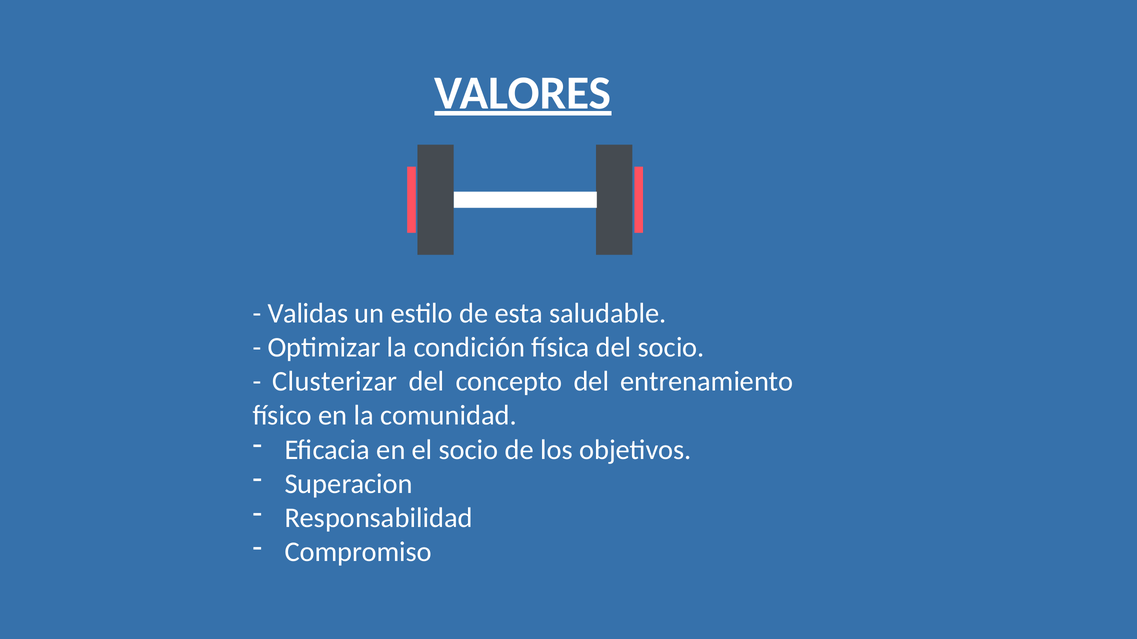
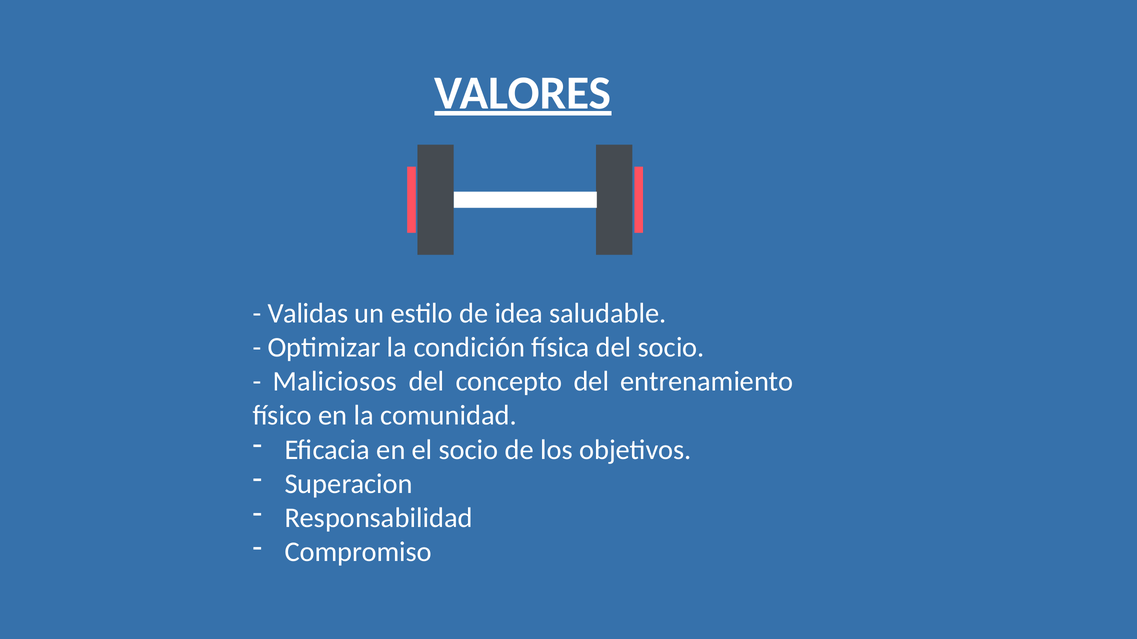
esta: esta -> idea (519, 314)
Clusterizar: Clusterizar -> Maliciosos (335, 382)
